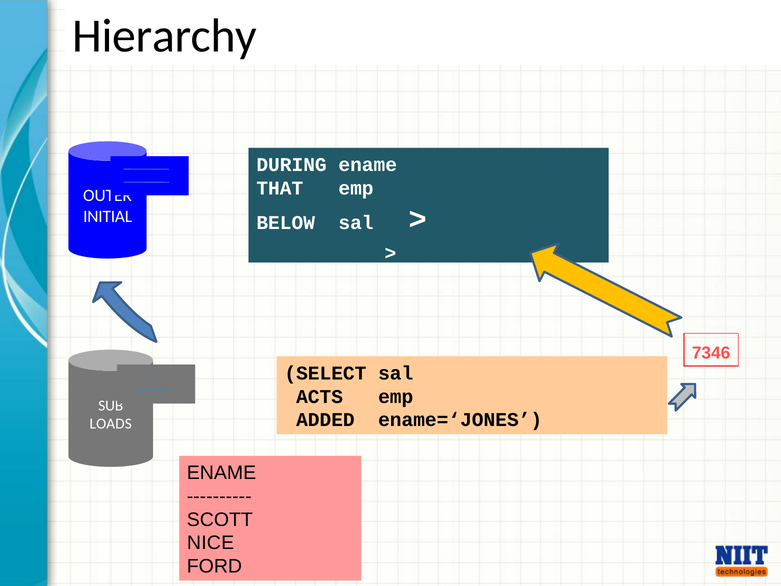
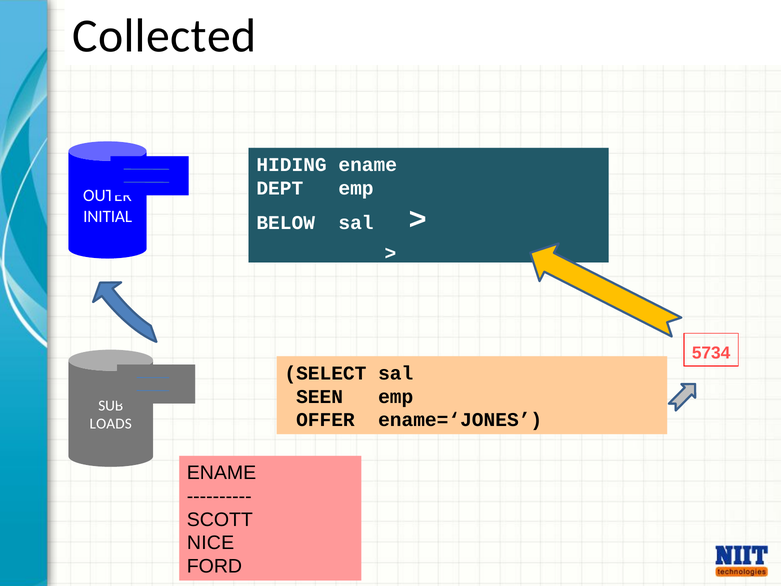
Hierarchy: Hierarchy -> Collected (164, 36)
DURING: DURING -> HIDING (292, 165)
THAT: THAT -> DEPT (280, 188)
7346: 7346 -> 5734 (711, 353)
ACTS: ACTS -> SEEN (320, 396)
ADDED: ADDED -> OFFER (325, 420)
